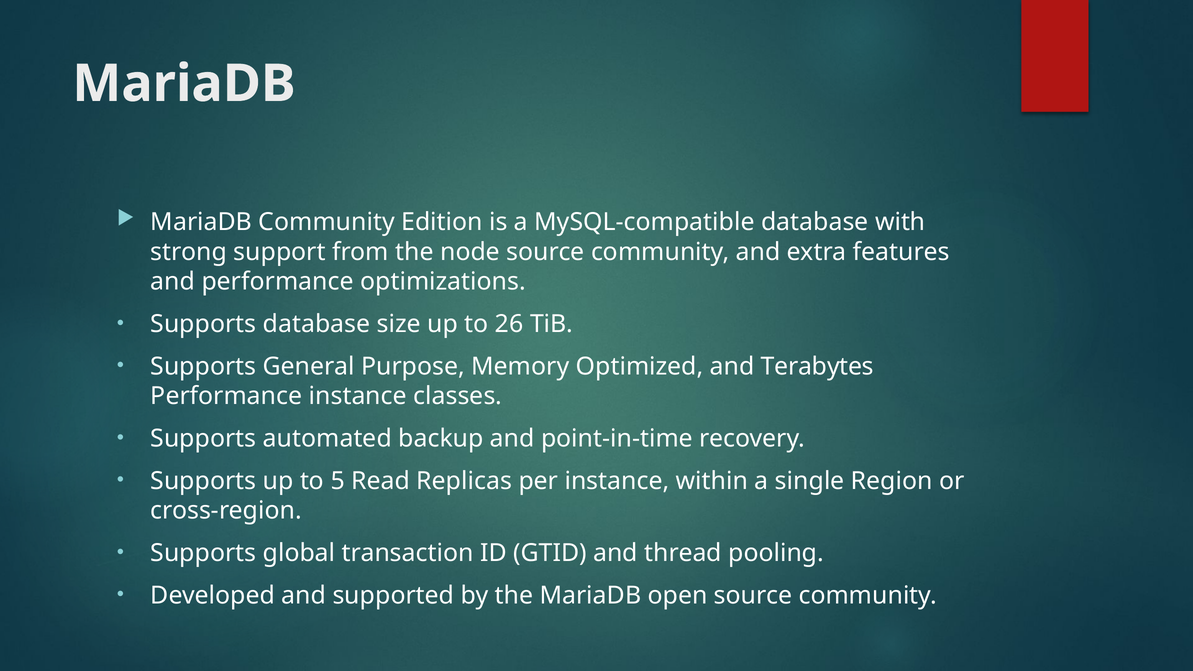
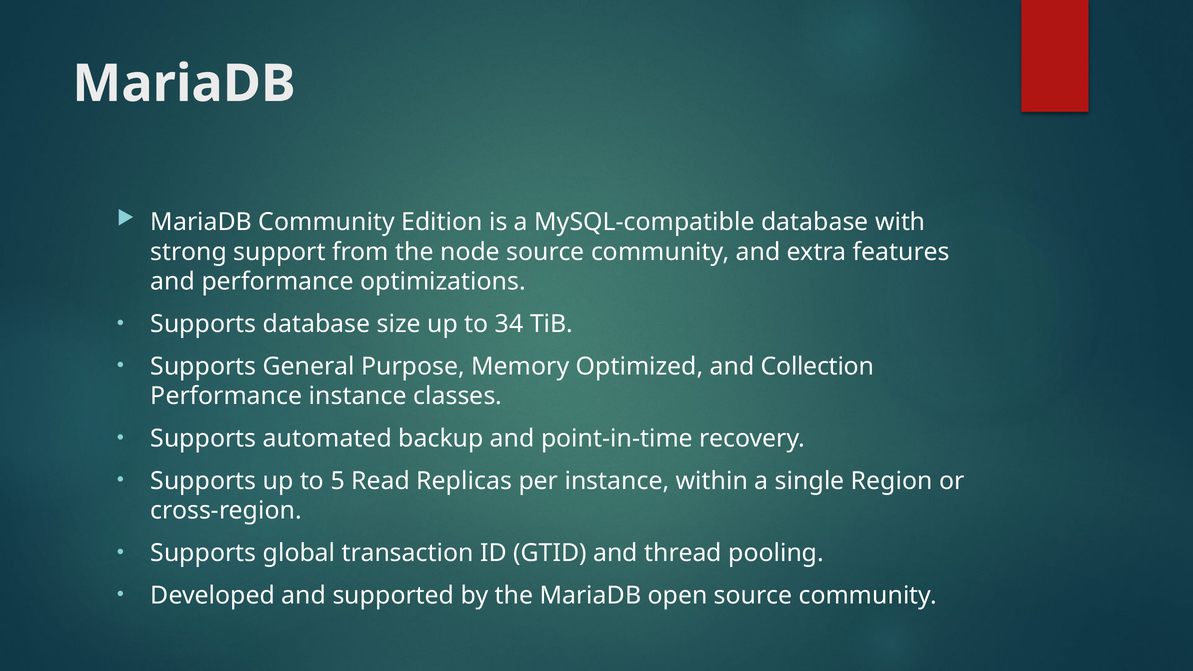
26: 26 -> 34 (509, 324)
Terabytes: Terabytes -> Collection (817, 366)
